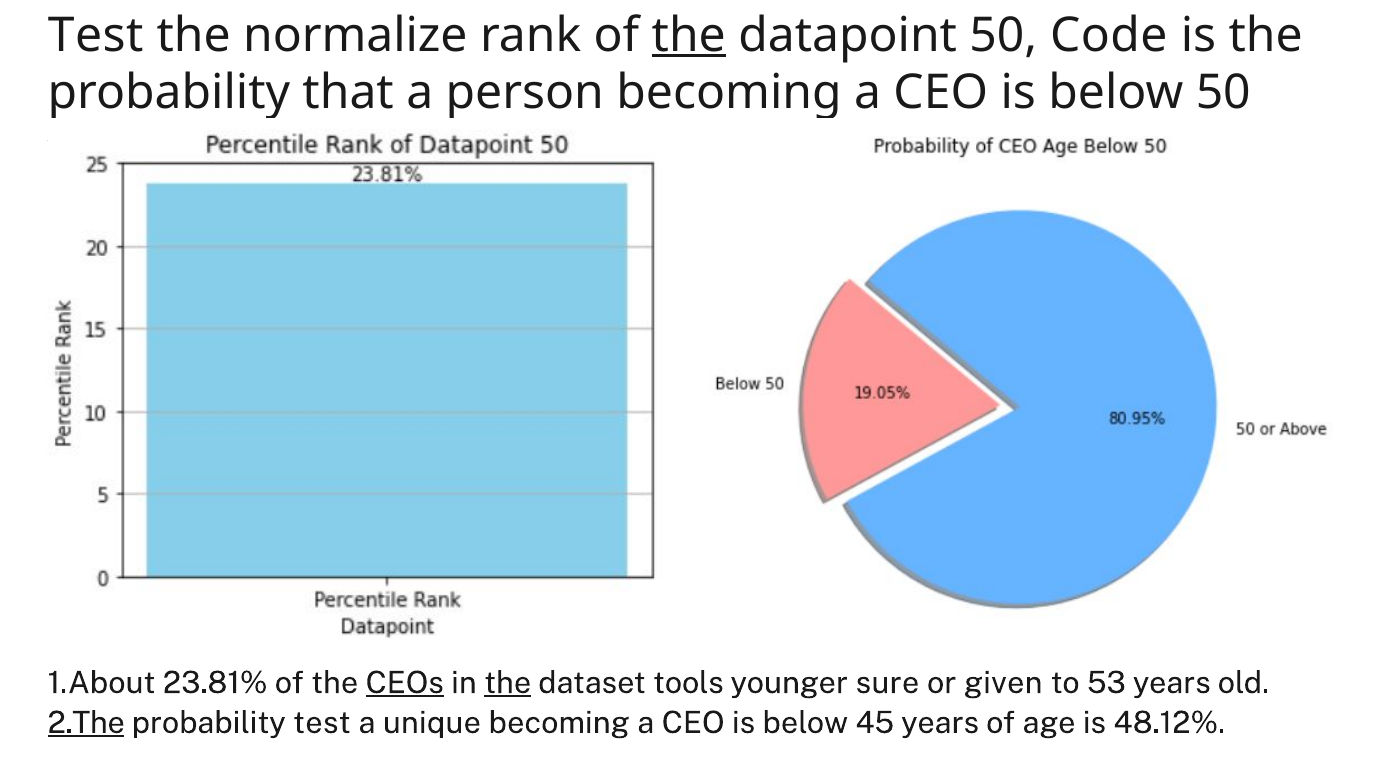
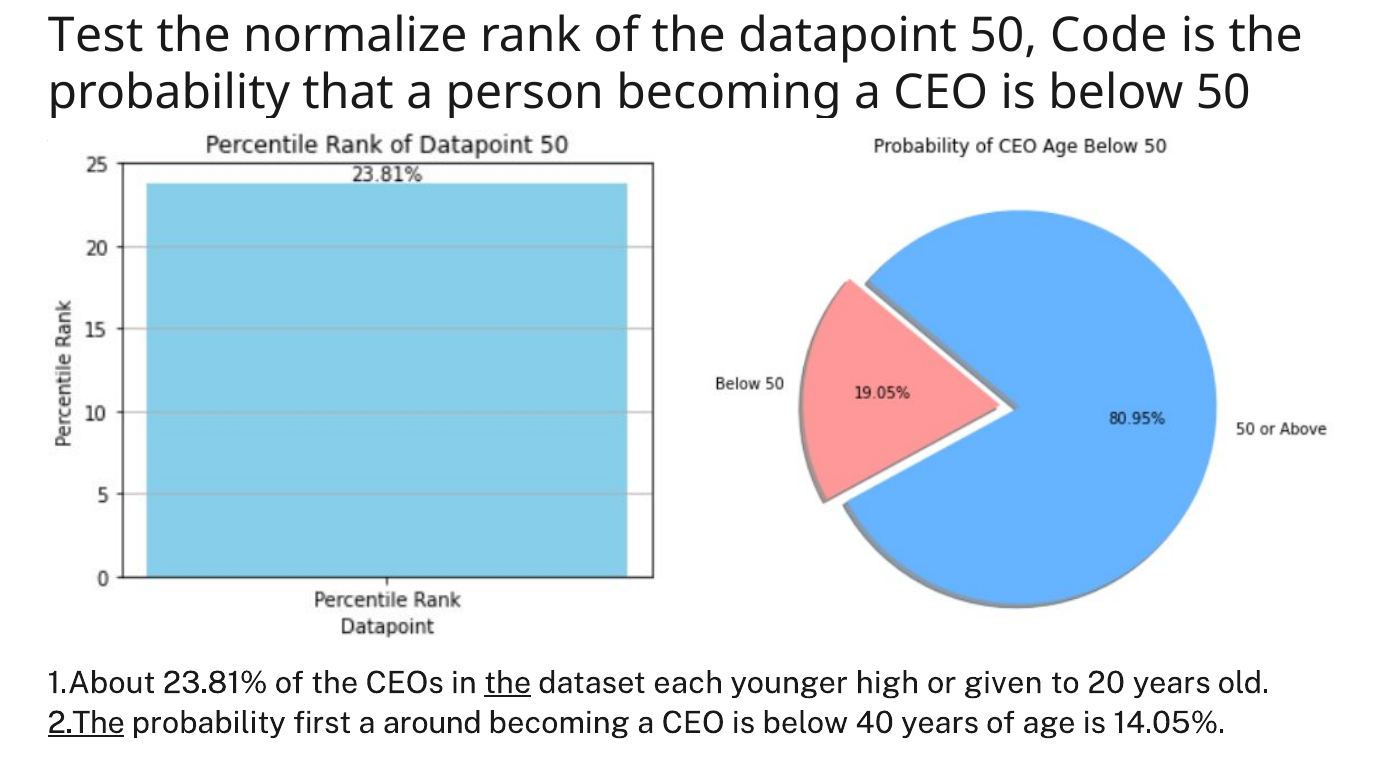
the underline: present -> none (689, 35)
CEOs underline: present -> none (405, 683)
tools: tools -> each (688, 683)
sure: sure -> high (887, 683)
53: 53 -> 20 (1106, 683)
probability test: test -> first (322, 723)
unique: unique -> around (432, 723)
45: 45 -> 40 (875, 723)
48.12%: 48.12% -> 14.05% (1169, 723)
